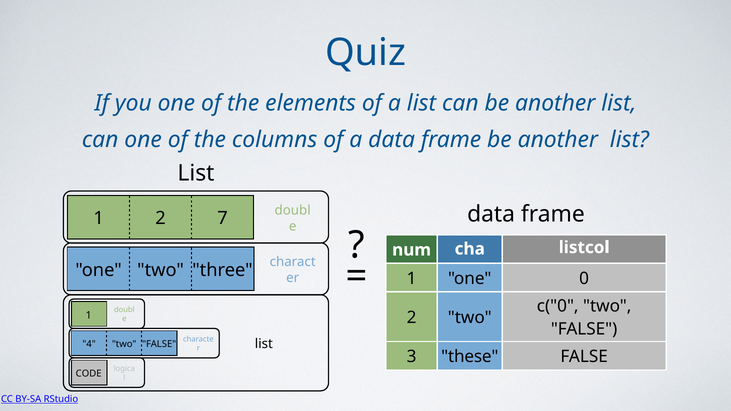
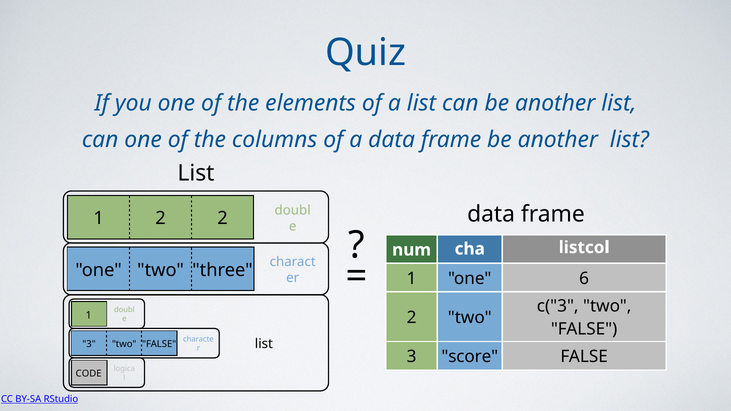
2 7: 7 -> 2 (222, 219)
0: 0 -> 6 (584, 279)
c("0: c("0 -> c("3 (558, 306)
4: 4 -> 3 (89, 344)
these: these -> score (470, 357)
